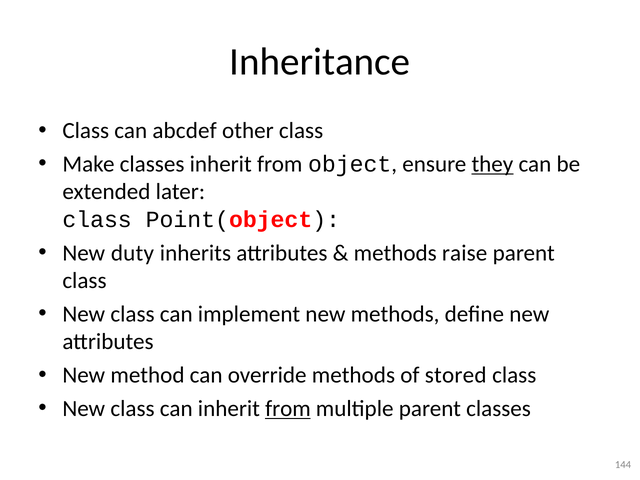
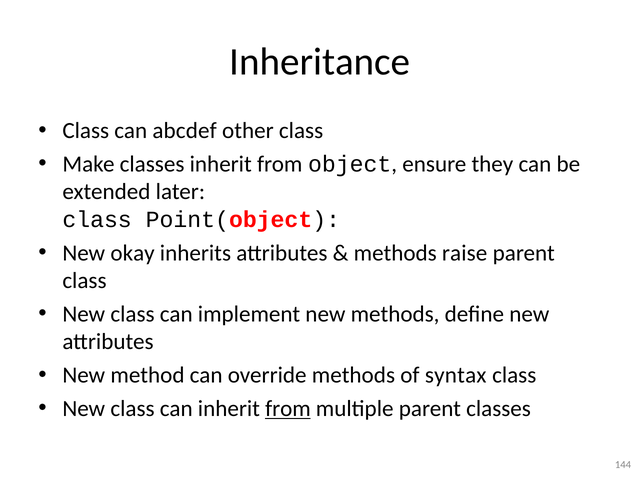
they underline: present -> none (492, 164)
duty: duty -> okay (133, 253)
stored: stored -> syntax (456, 375)
